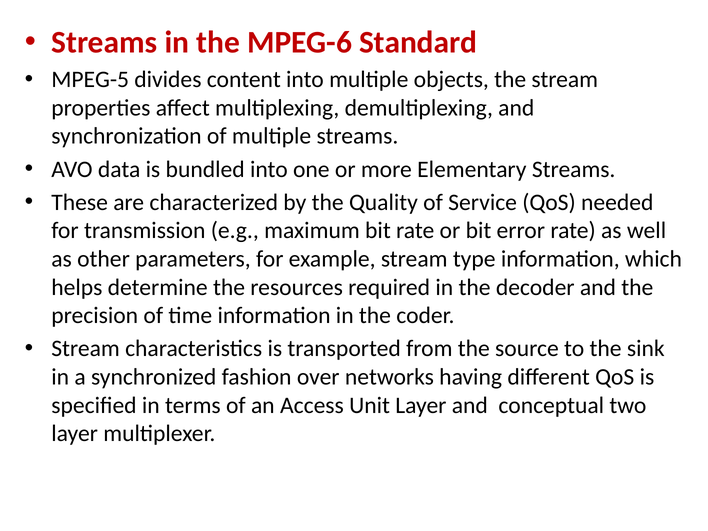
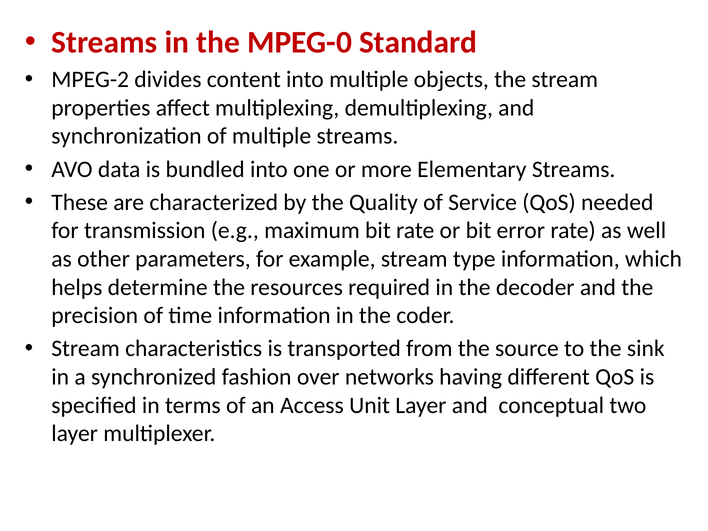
MPEG-6: MPEG-6 -> MPEG-0 (300, 42)
MPEG-5: MPEG-5 -> MPEG-2 (90, 80)
